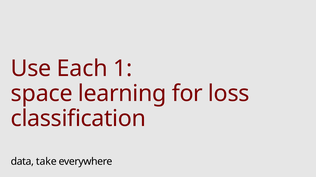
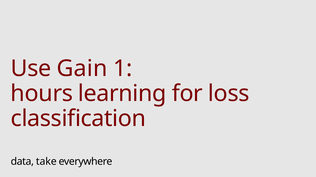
Each: Each -> Gain (82, 69)
space: space -> hours (42, 94)
